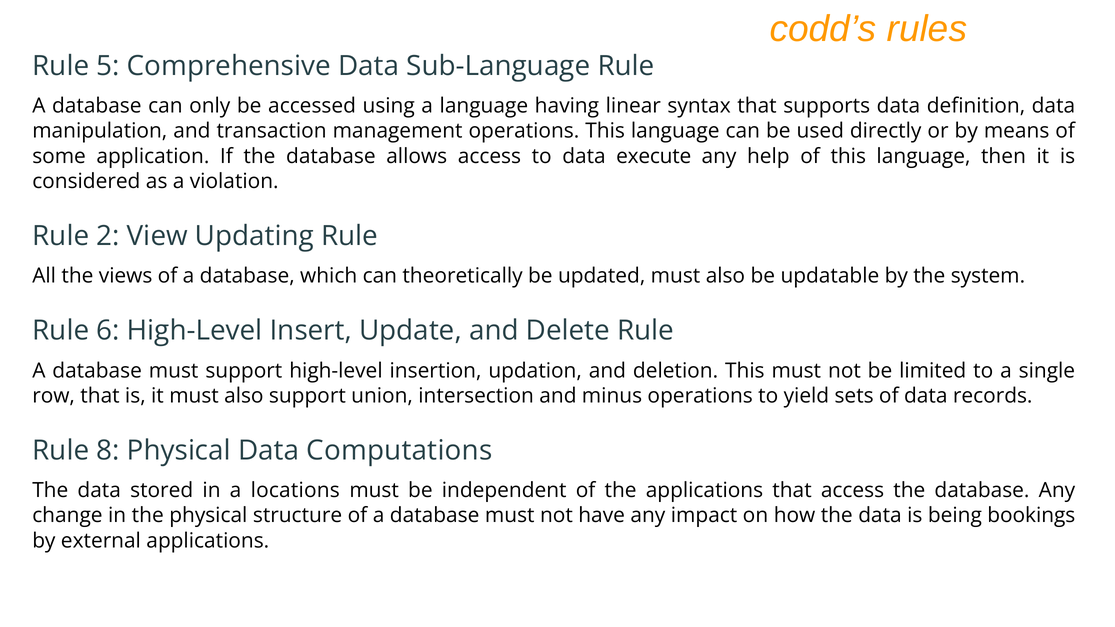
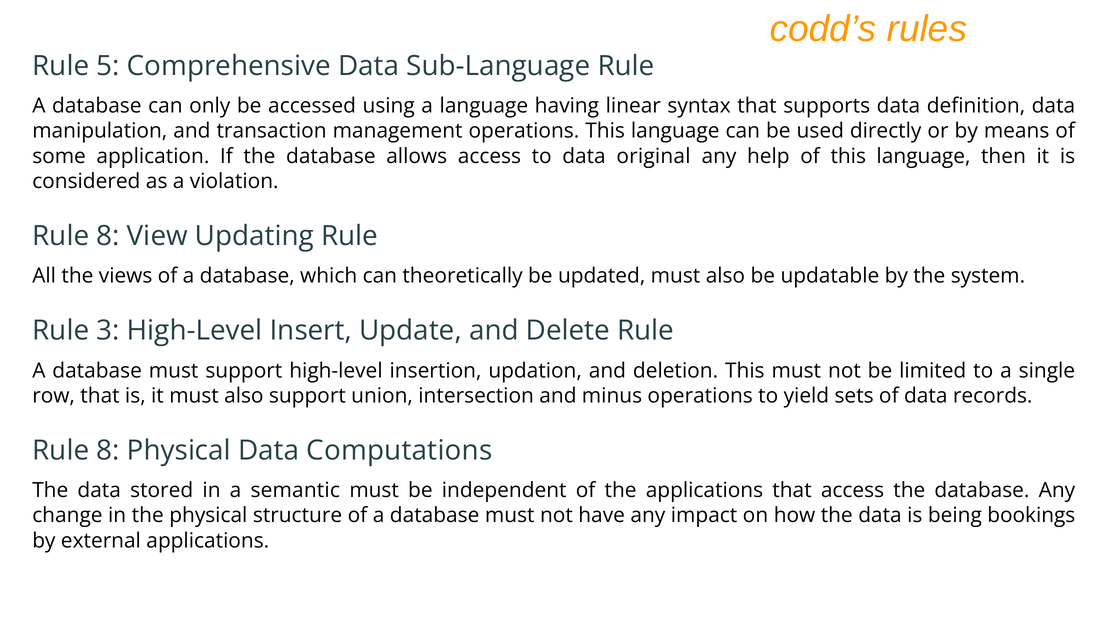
execute: execute -> original (654, 156)
2: 2 -> 8 (108, 236)
6: 6 -> 3 (108, 331)
locations: locations -> semantic (295, 491)
